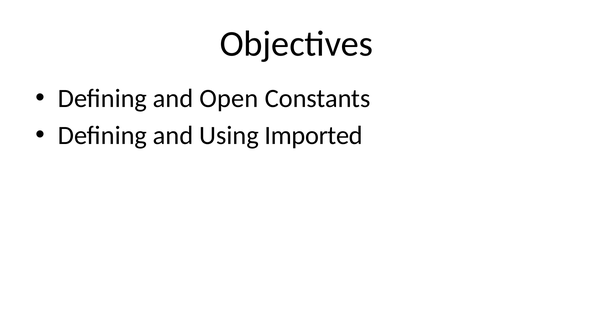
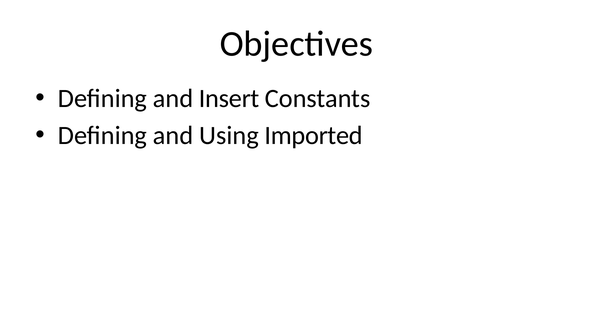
Open: Open -> Insert (229, 98)
